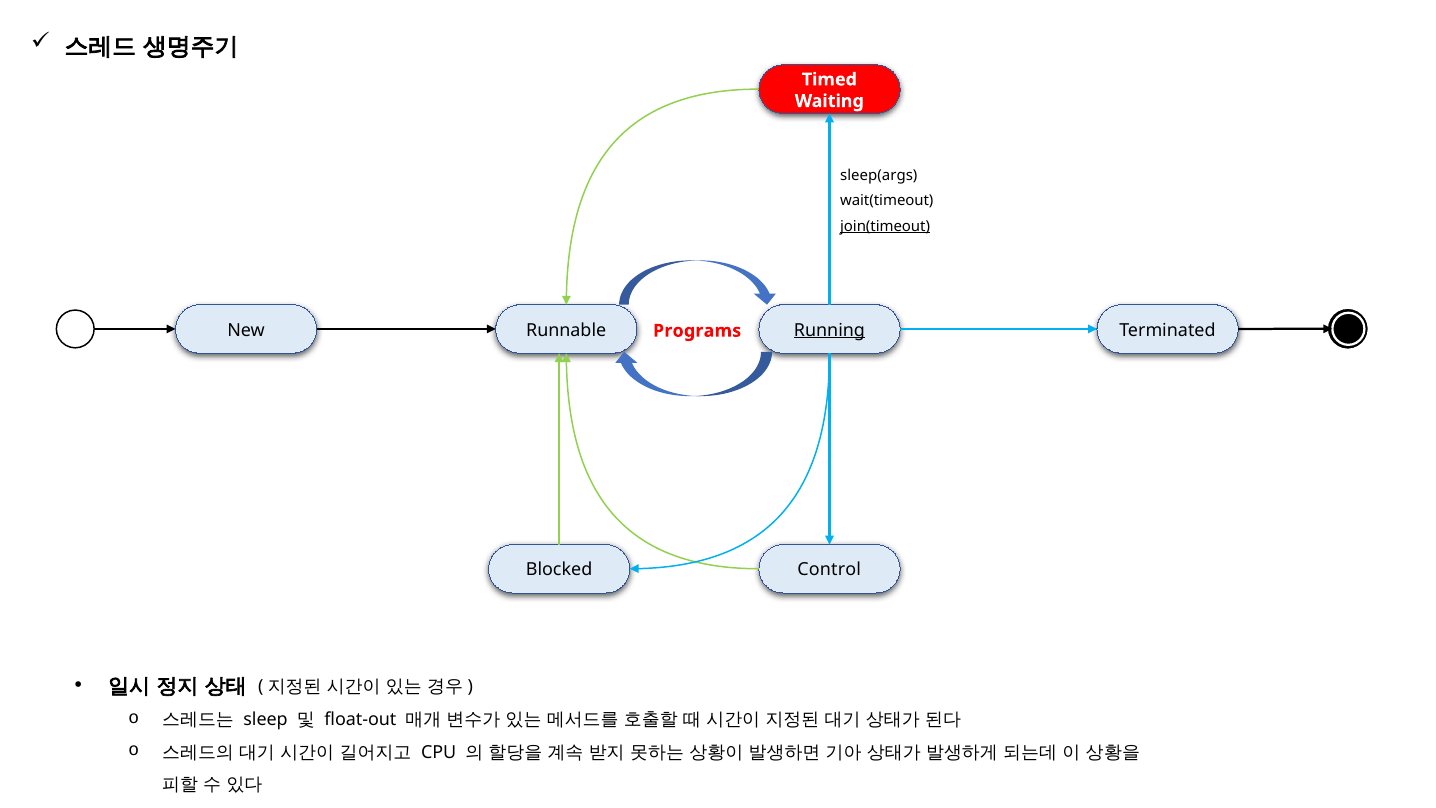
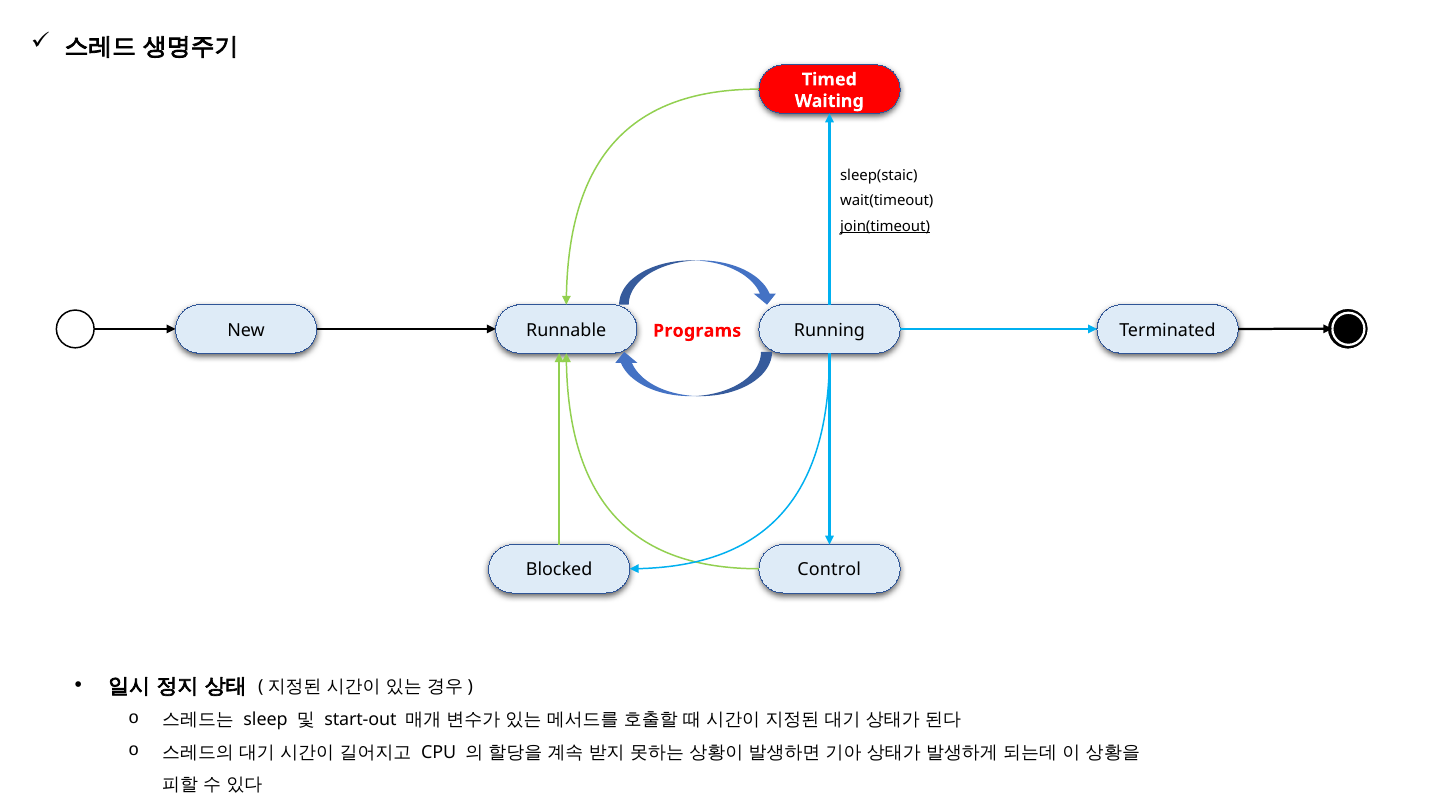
sleep(args: sleep(args -> sleep(staic (879, 175)
Running underline: present -> none (829, 330)
float-out: float-out -> start-out (360, 720)
